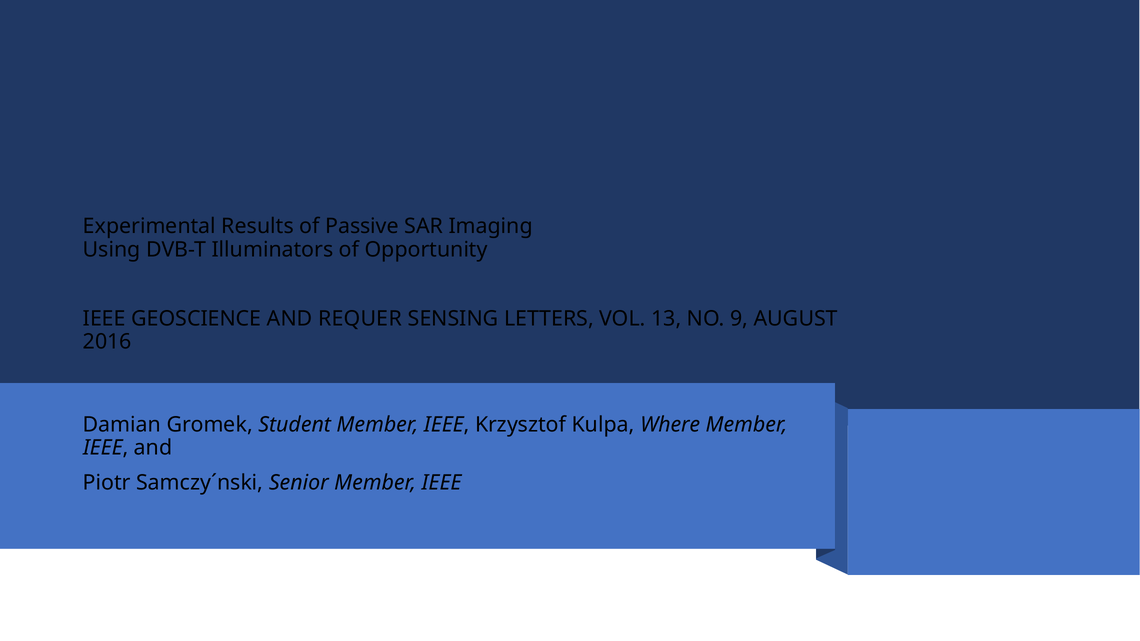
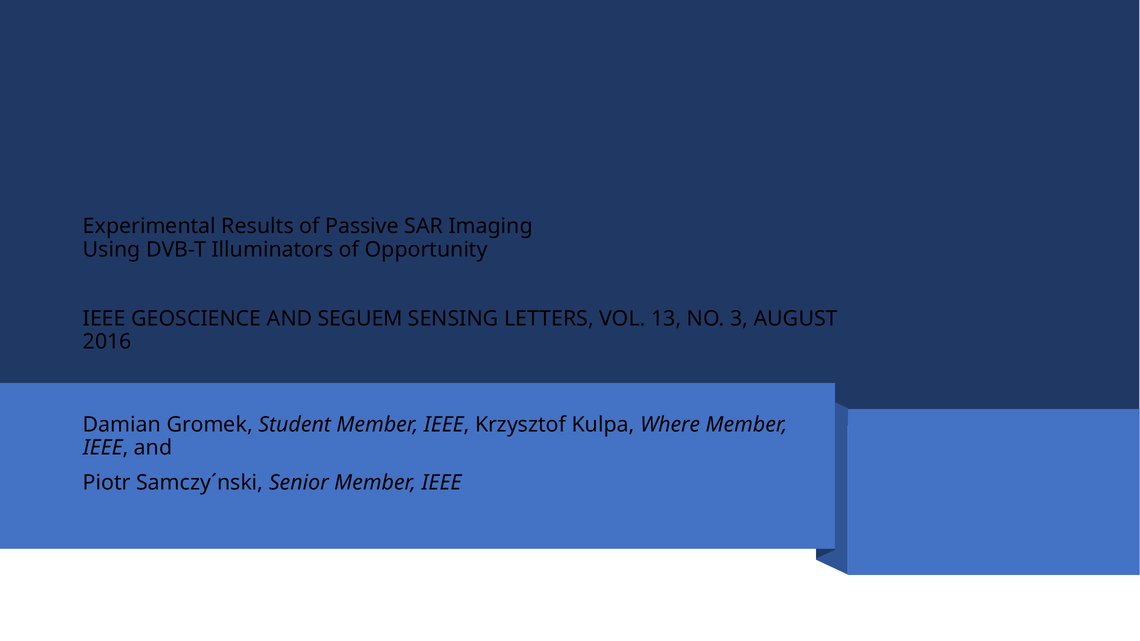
REQUER: REQUER -> SEGUEM (360, 319)
9: 9 -> 3 (739, 319)
